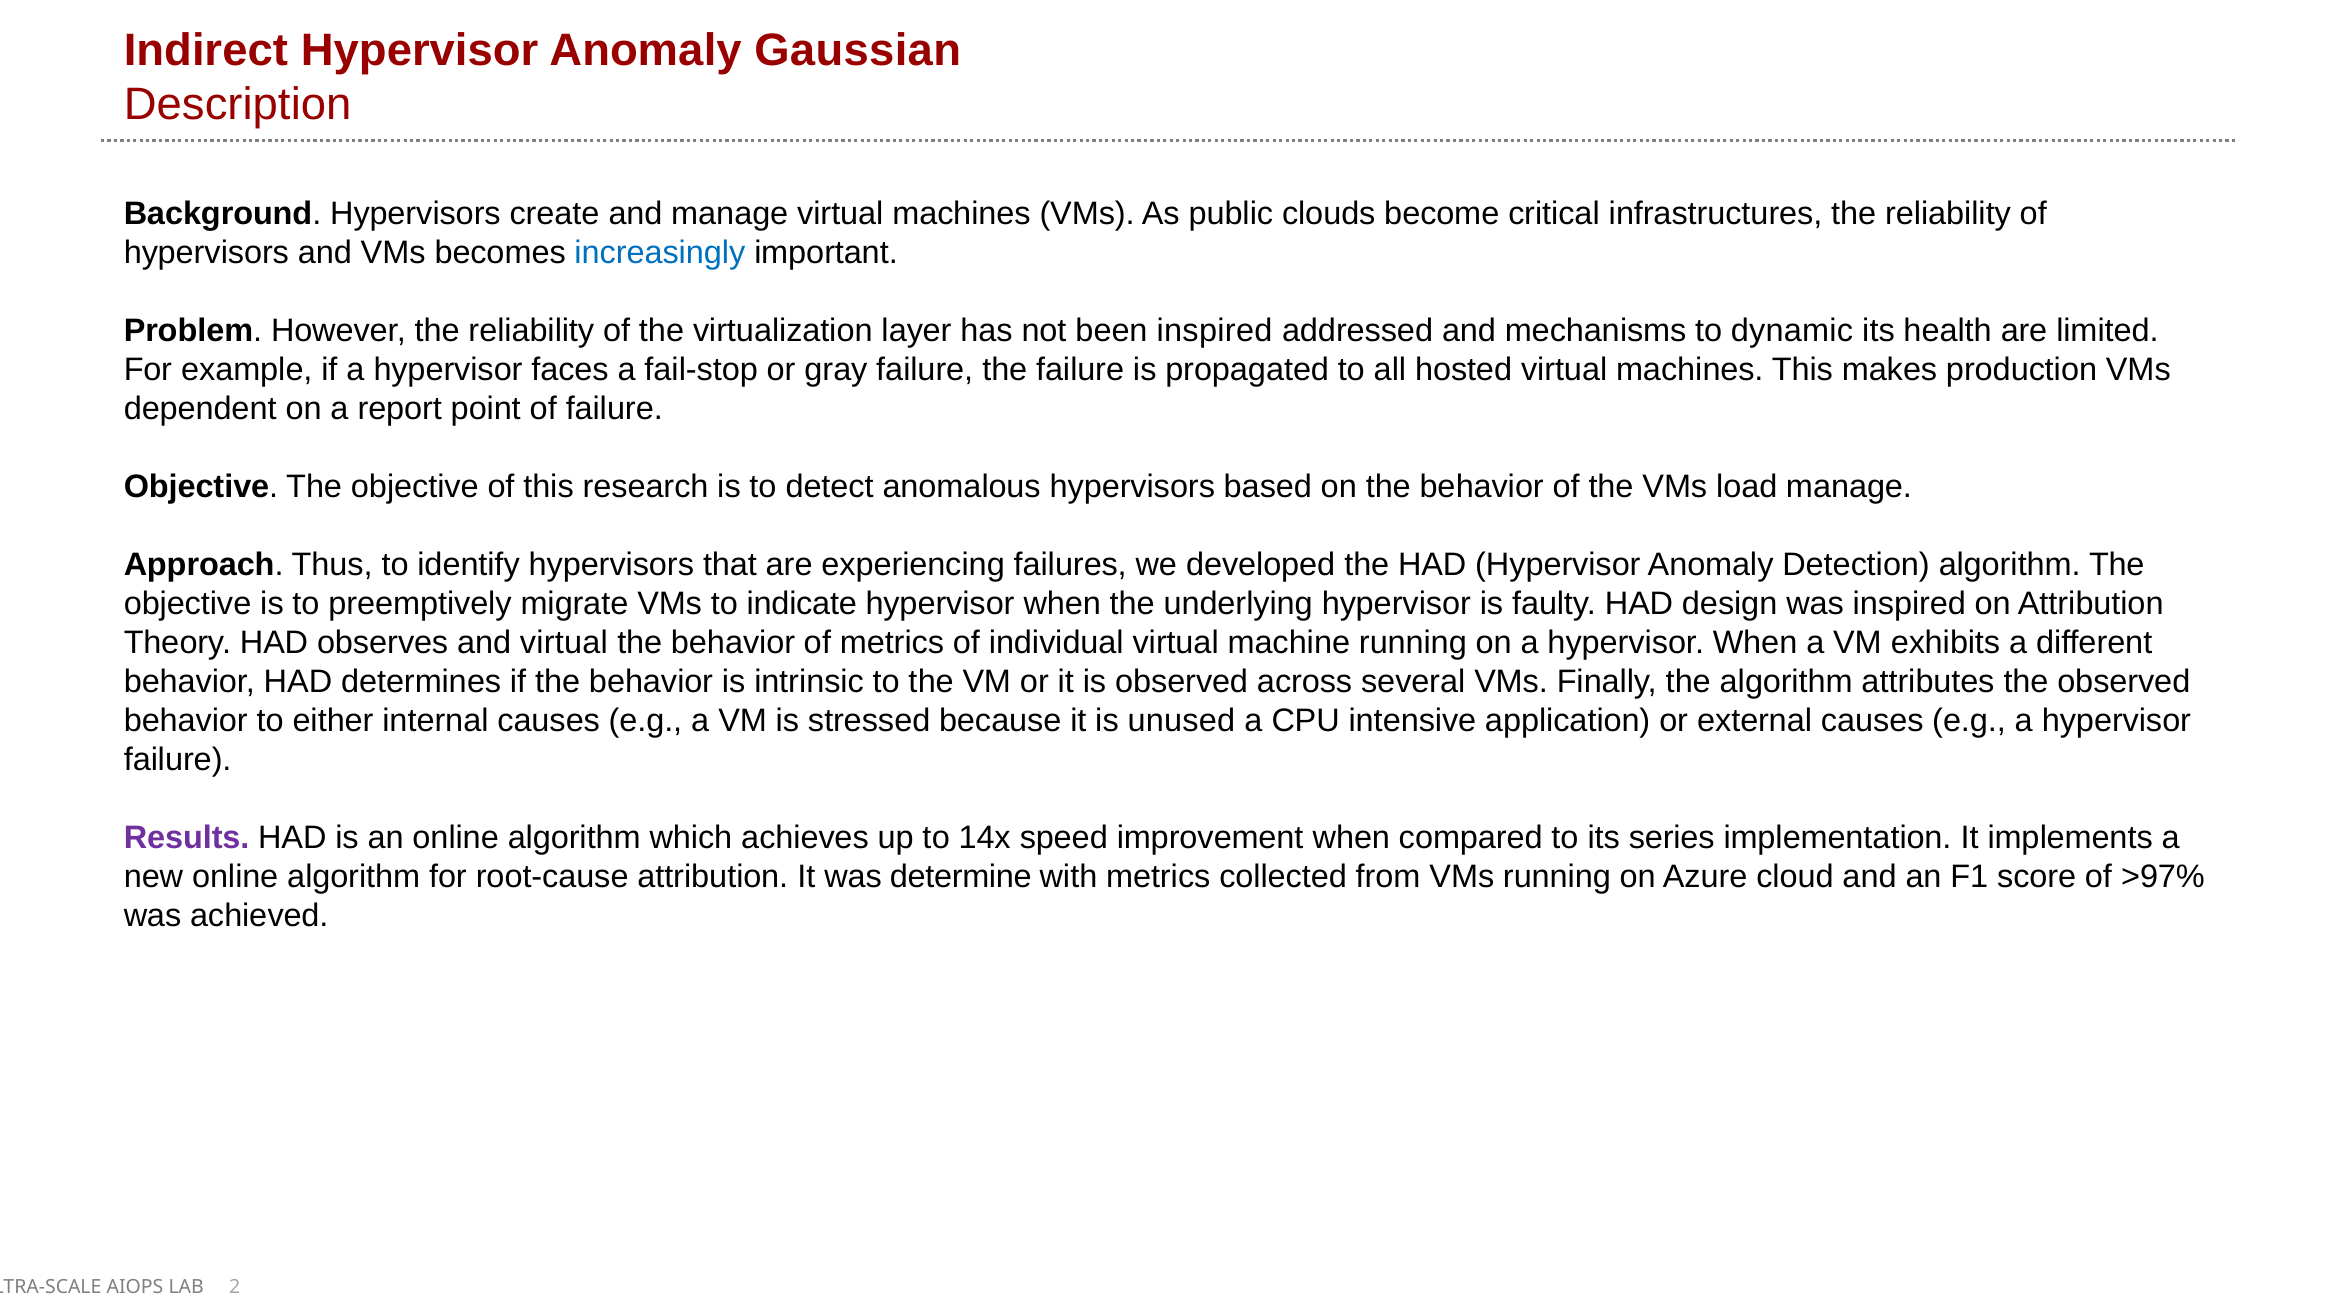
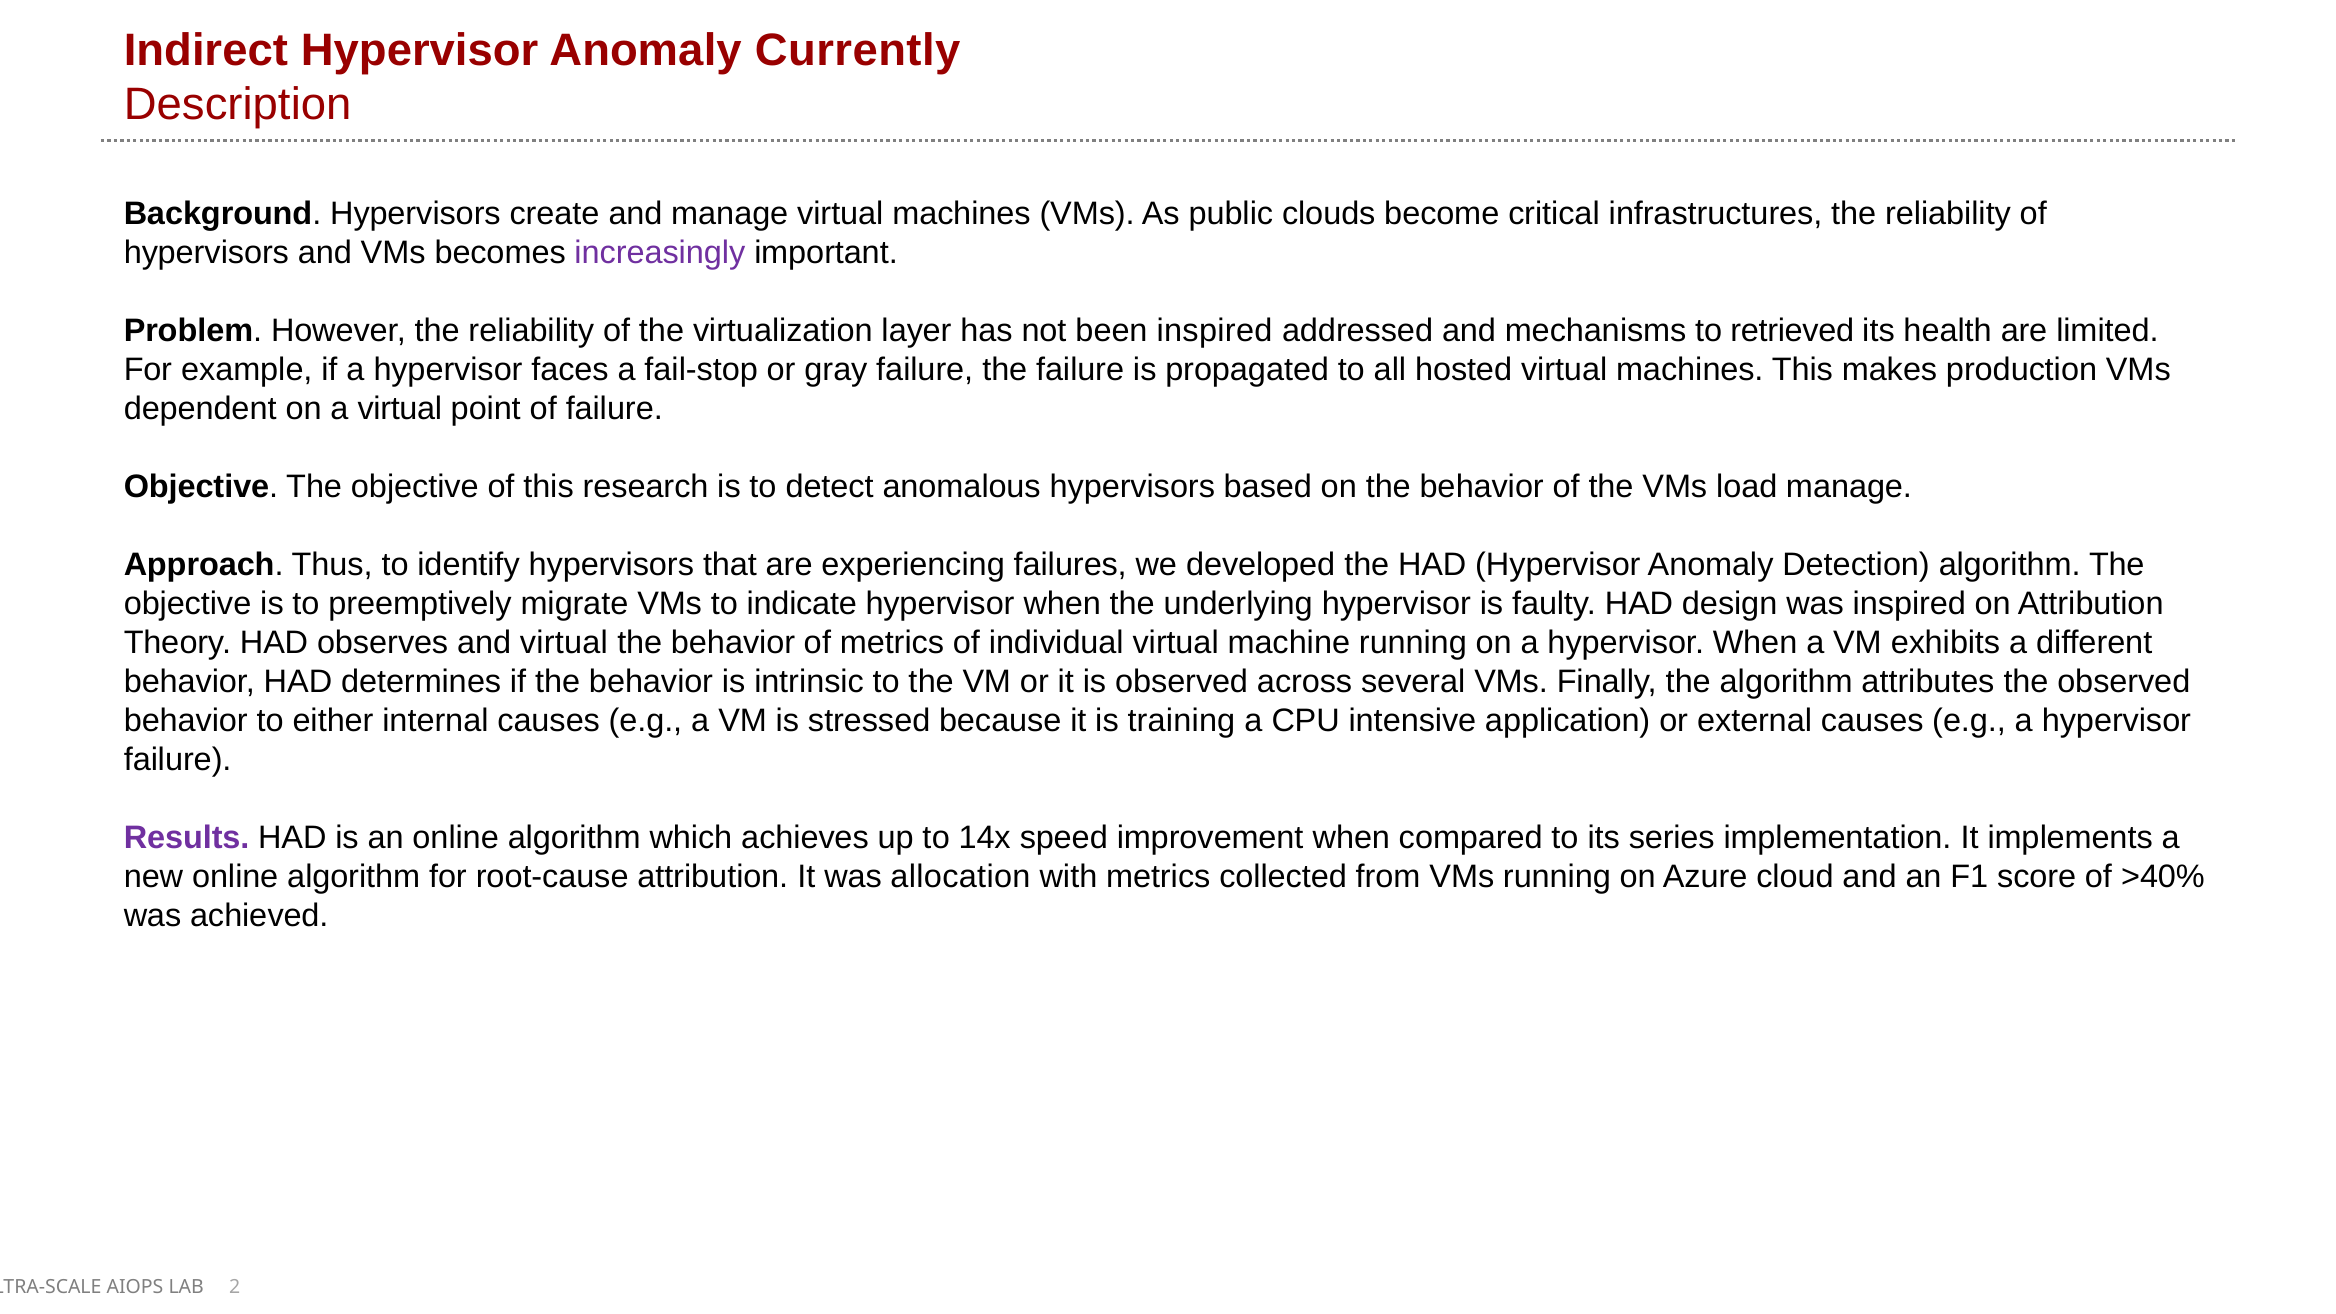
Gaussian: Gaussian -> Currently (858, 50)
increasingly colour: blue -> purple (660, 253)
dynamic: dynamic -> retrieved (1792, 331)
a report: report -> virtual (400, 409)
unused: unused -> training (1181, 721)
determine: determine -> allocation (960, 877)
>97%: >97% -> >40% (2163, 877)
